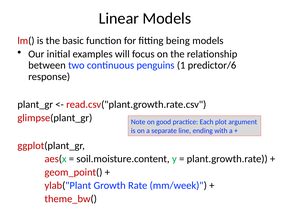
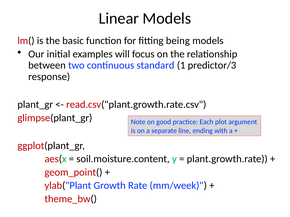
penguins: penguins -> standard (155, 65)
predictor/6: predictor/6 -> predictor/3 (212, 65)
